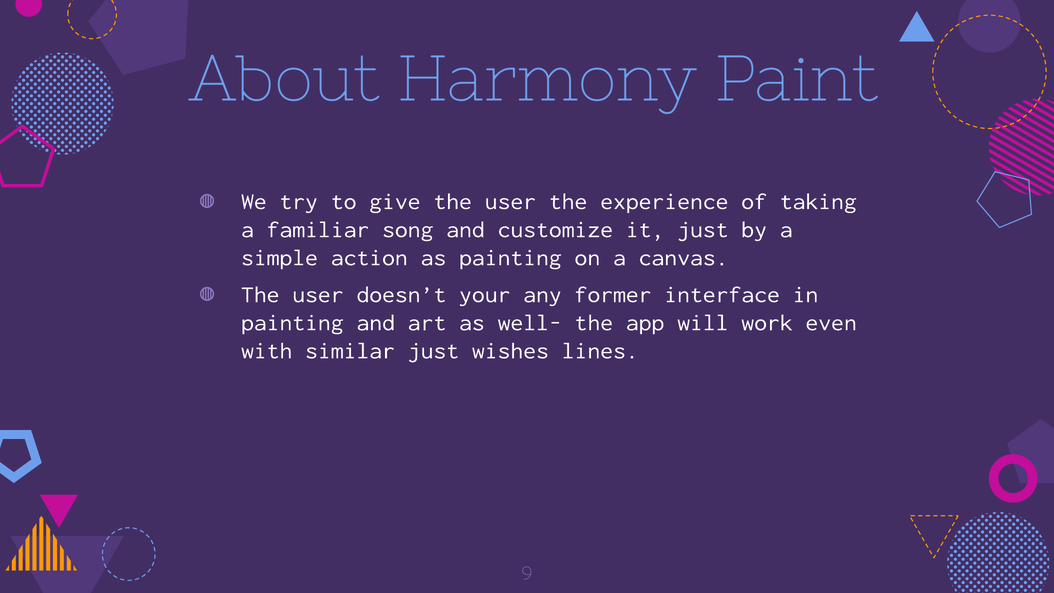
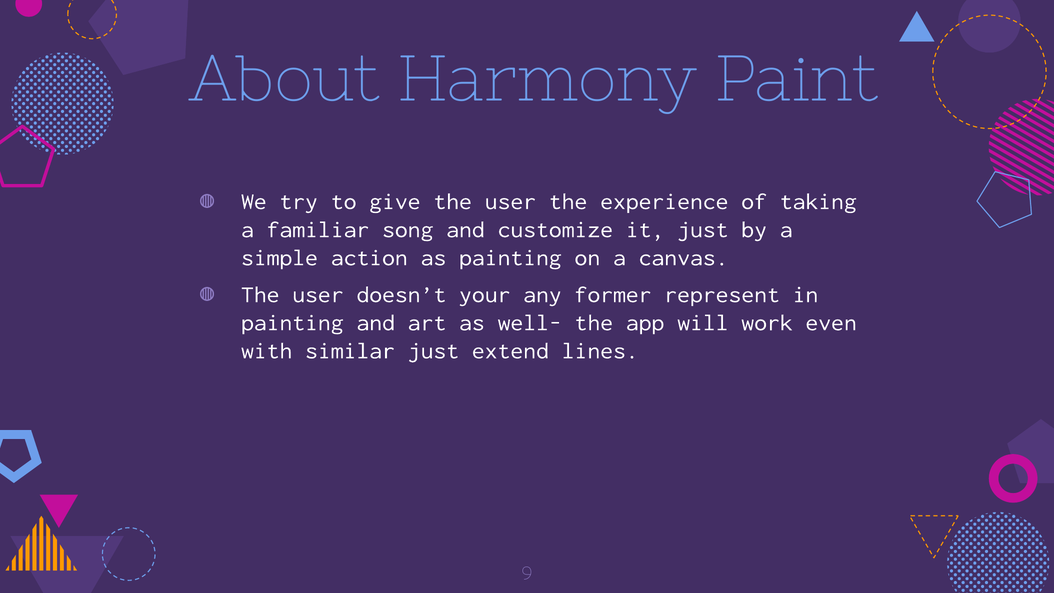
interface: interface -> represent (722, 294)
wishes: wishes -> extend (510, 351)
